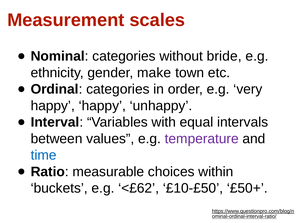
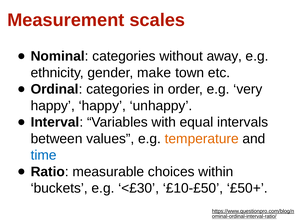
bride: bride -> away (224, 56)
temperature colour: purple -> orange (202, 139)
<£62: <£62 -> <£30 (139, 188)
